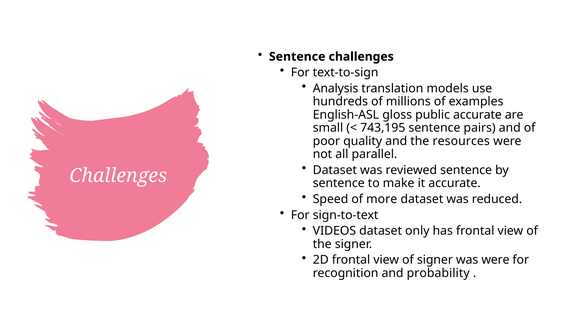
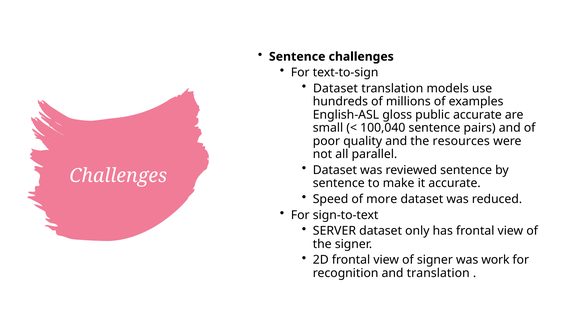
Analysis: Analysis -> Dataset (335, 88)
743,195: 743,195 -> 100,040 (383, 128)
VIDEOS: VIDEOS -> SERVER (334, 231)
was were: were -> work (495, 260)
and probability: probability -> translation (438, 273)
